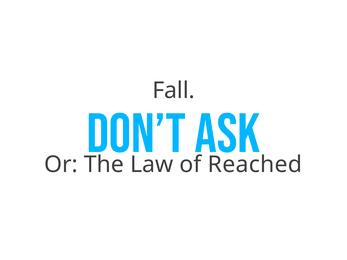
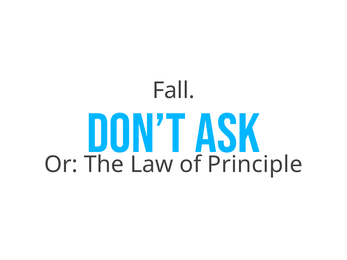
Reached: Reached -> Principle (255, 165)
